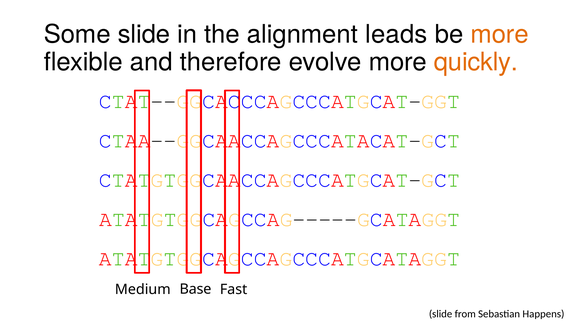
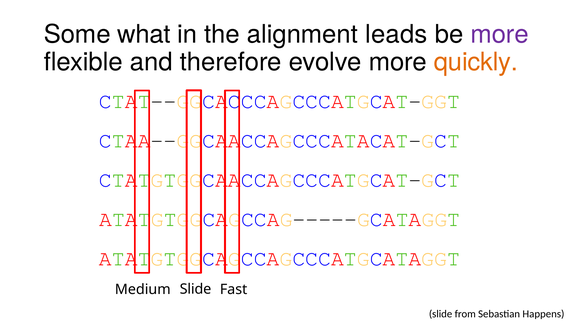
Some slide: slide -> what (144, 34)
more colour: orange -> purple (500, 34)
Base: Base -> Slide (195, 290)
